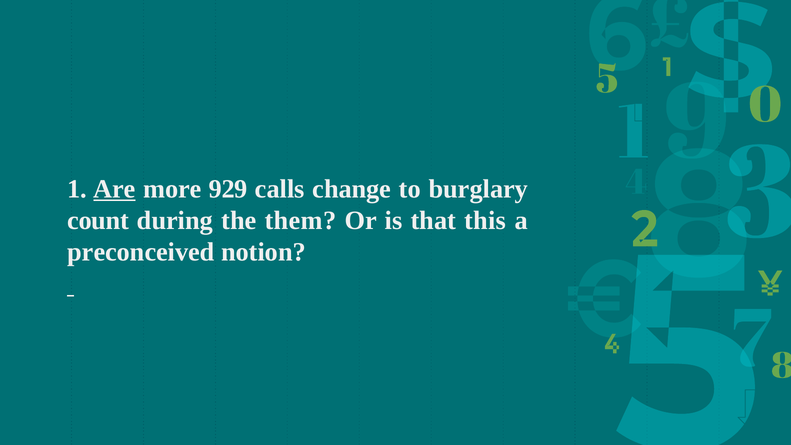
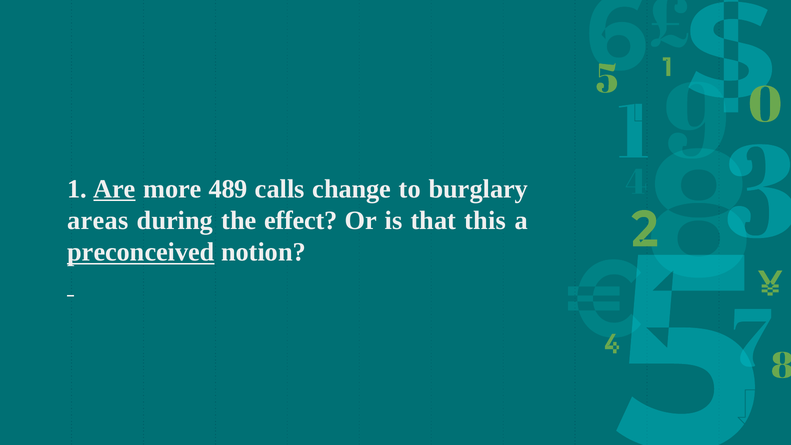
929: 929 -> 489 (228, 189)
count: count -> areas (98, 221)
them: them -> effect (301, 221)
preconceived underline: none -> present (141, 252)
